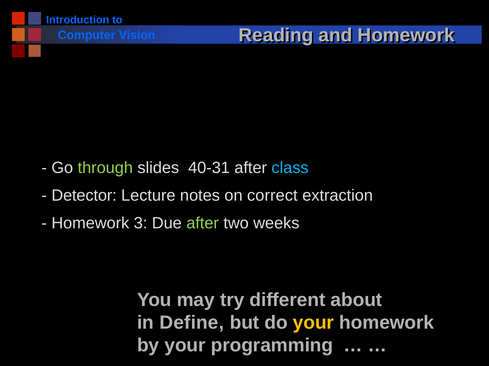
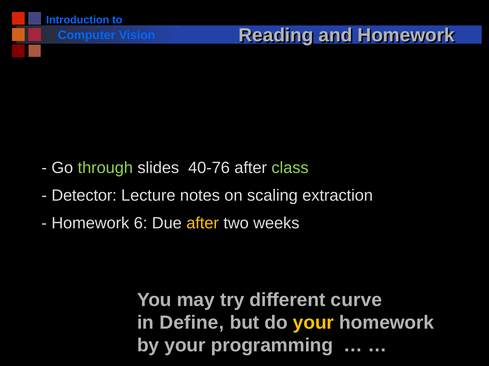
40-31: 40-31 -> 40-76 (209, 168)
class colour: light blue -> light green (290, 168)
correct: correct -> scaling (272, 196)
3: 3 -> 6 (141, 224)
after colour: light green -> yellow (203, 224)
about: about -> curve (356, 300)
